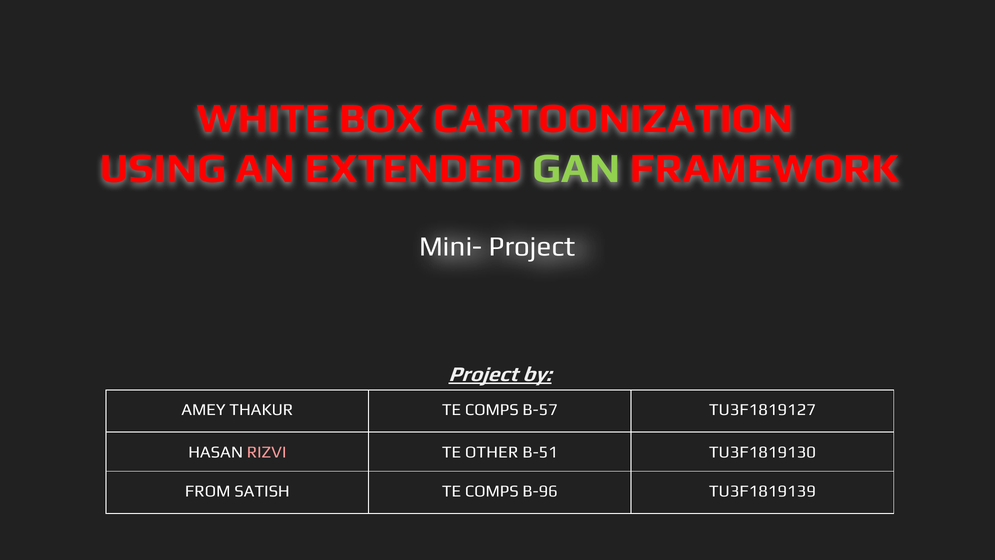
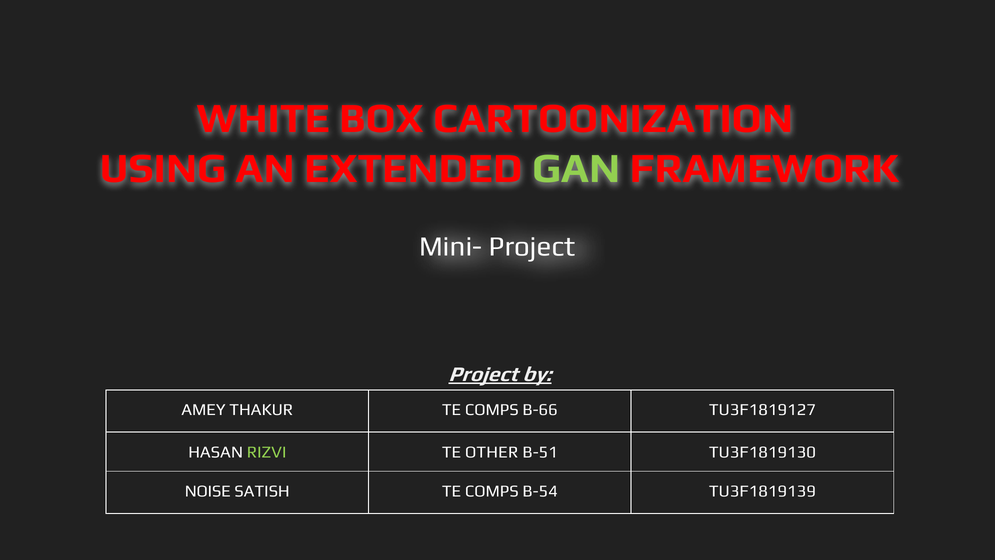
B-57: B-57 -> B-66 (540, 410)
RIZVI colour: pink -> light green (267, 452)
FROM: FROM -> NOISE (208, 491)
B-96: B-96 -> B-54 (540, 491)
